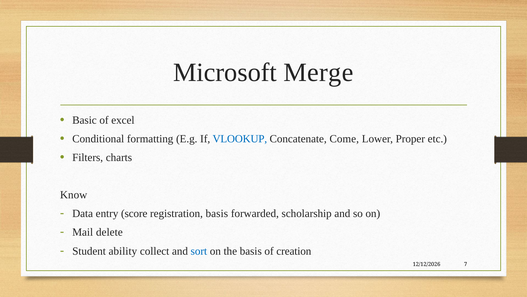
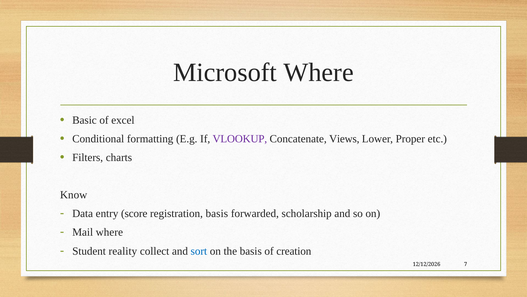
Microsoft Merge: Merge -> Where (319, 72)
VLOOKUP colour: blue -> purple (240, 139)
Come: Come -> Views (344, 139)
Mail delete: delete -> where (109, 232)
ability: ability -> reality (123, 251)
